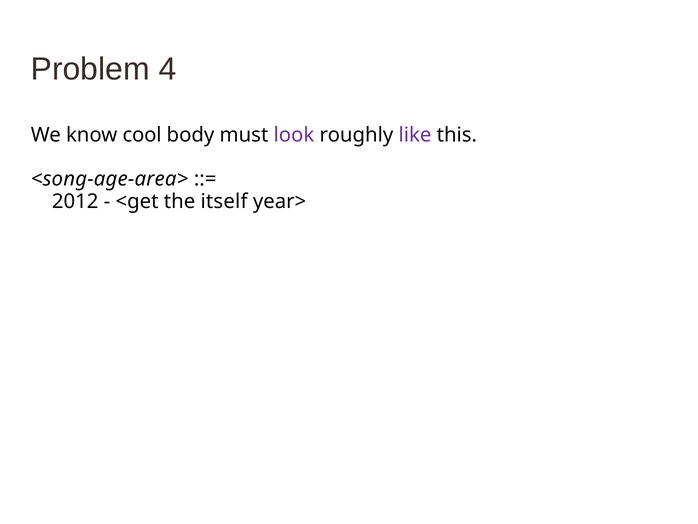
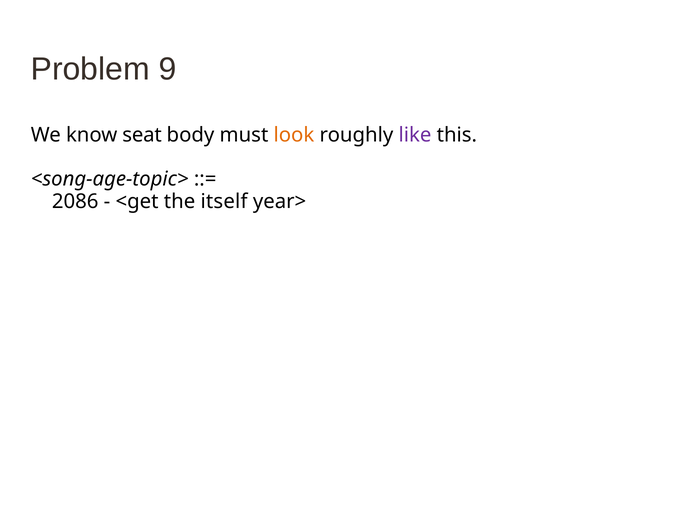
4: 4 -> 9 (168, 69)
cool: cool -> seat (142, 135)
look colour: purple -> orange (294, 135)
<song-age-area>: <song-age-area> -> <song-age-topic> (110, 179)
2012: 2012 -> 2086 (75, 201)
